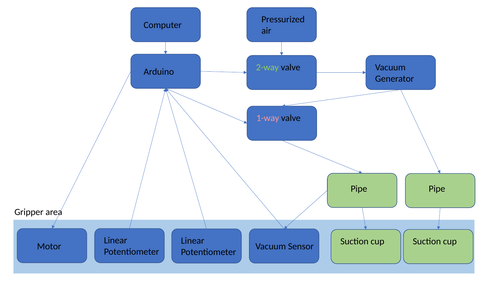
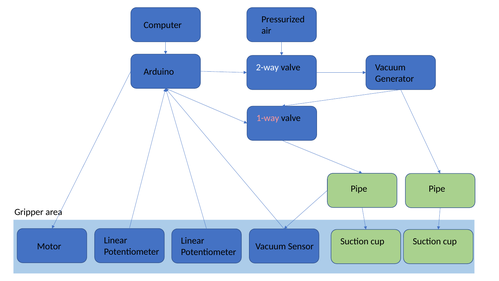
2-way colour: light green -> white (267, 67)
